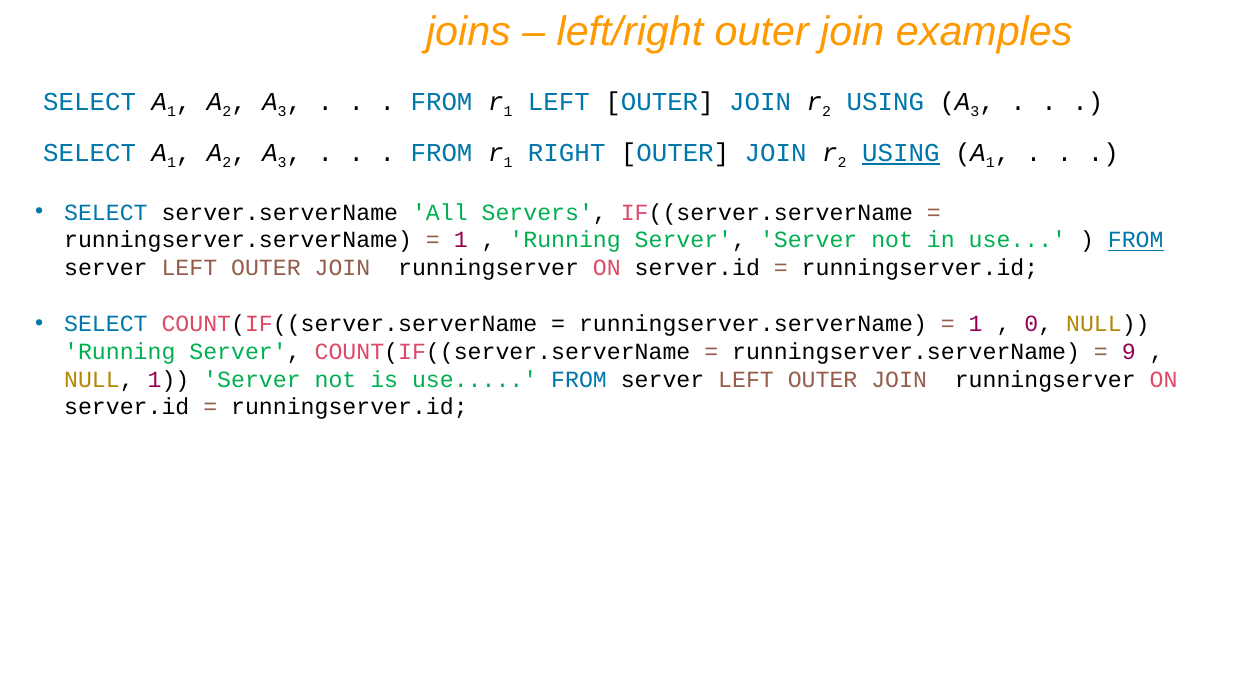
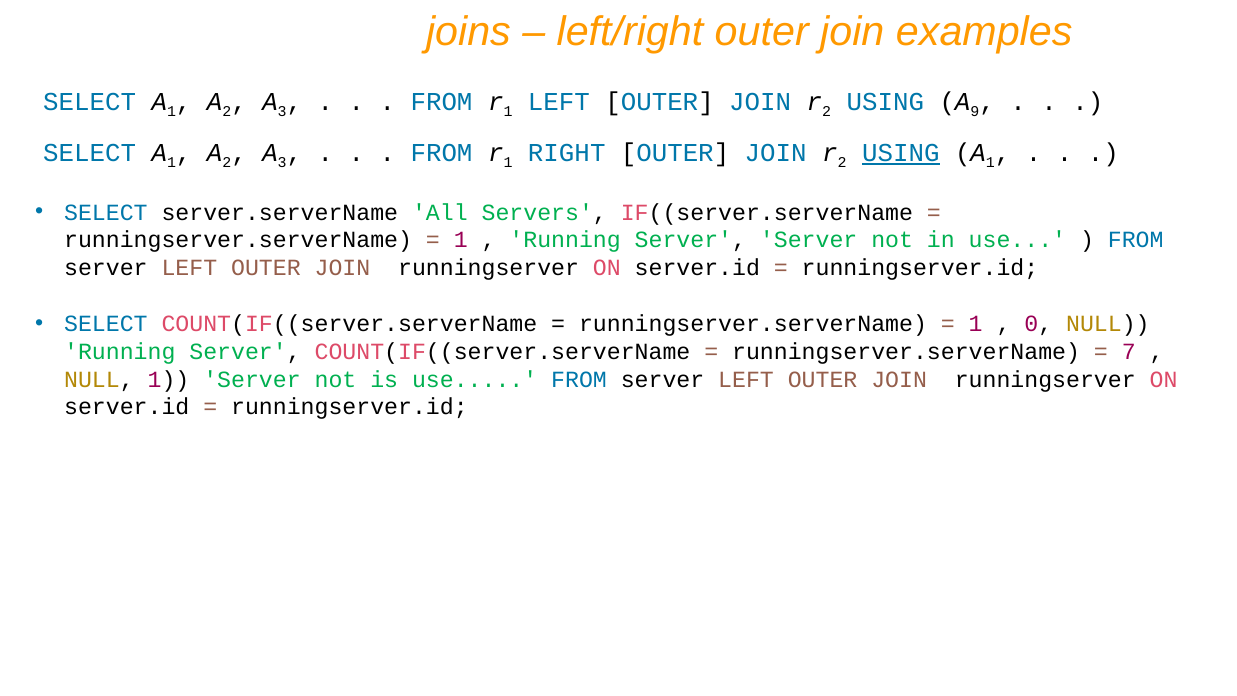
3: 3 -> 9 (975, 112)
FROM underline: present -> none (1136, 240)
9: 9 -> 7 (1129, 352)
